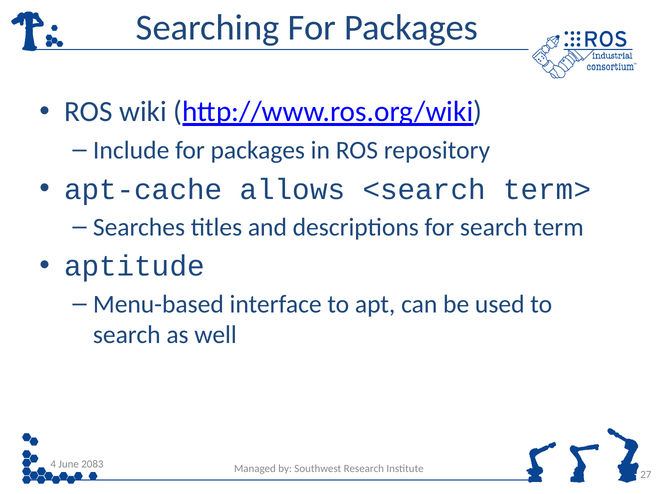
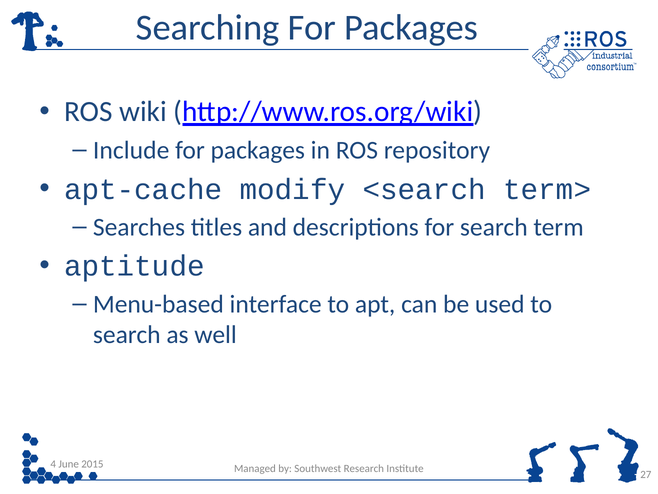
allows: allows -> modify (292, 189)
2083: 2083 -> 2015 (92, 464)
